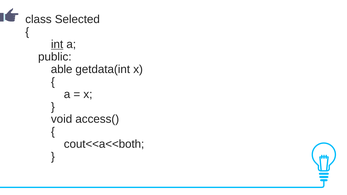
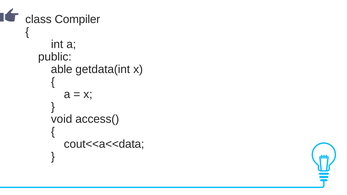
Selected: Selected -> Compiler (77, 19)
int underline: present -> none (57, 44)
cout<<a<<both: cout<<a<<both -> cout<<a<<data (104, 144)
